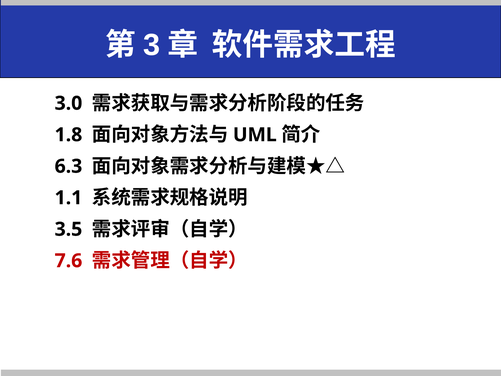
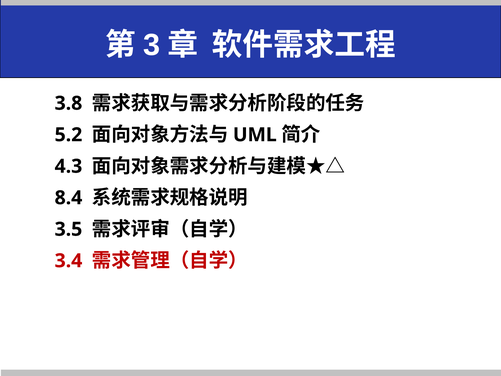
3.0: 3.0 -> 3.8 (68, 103)
1.8: 1.8 -> 5.2 (68, 135)
6.3: 6.3 -> 4.3 (68, 166)
1.1: 1.1 -> 8.4 (68, 198)
7.6: 7.6 -> 3.4 (68, 261)
